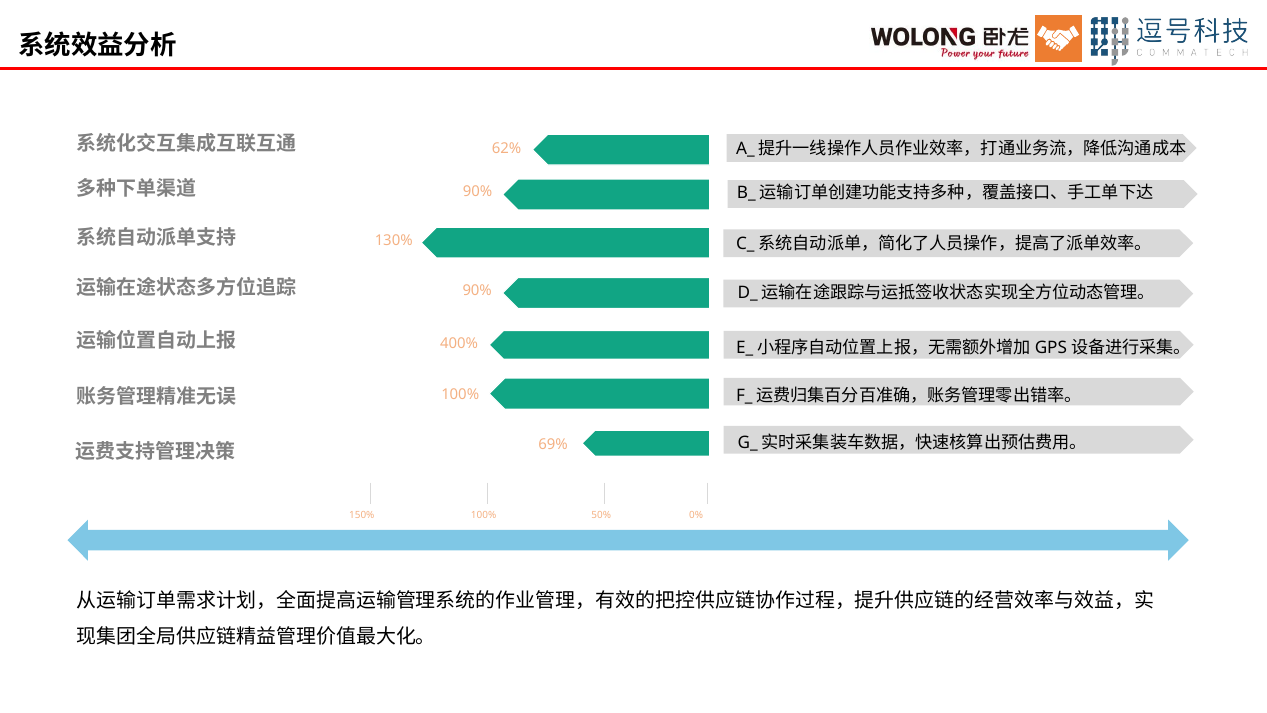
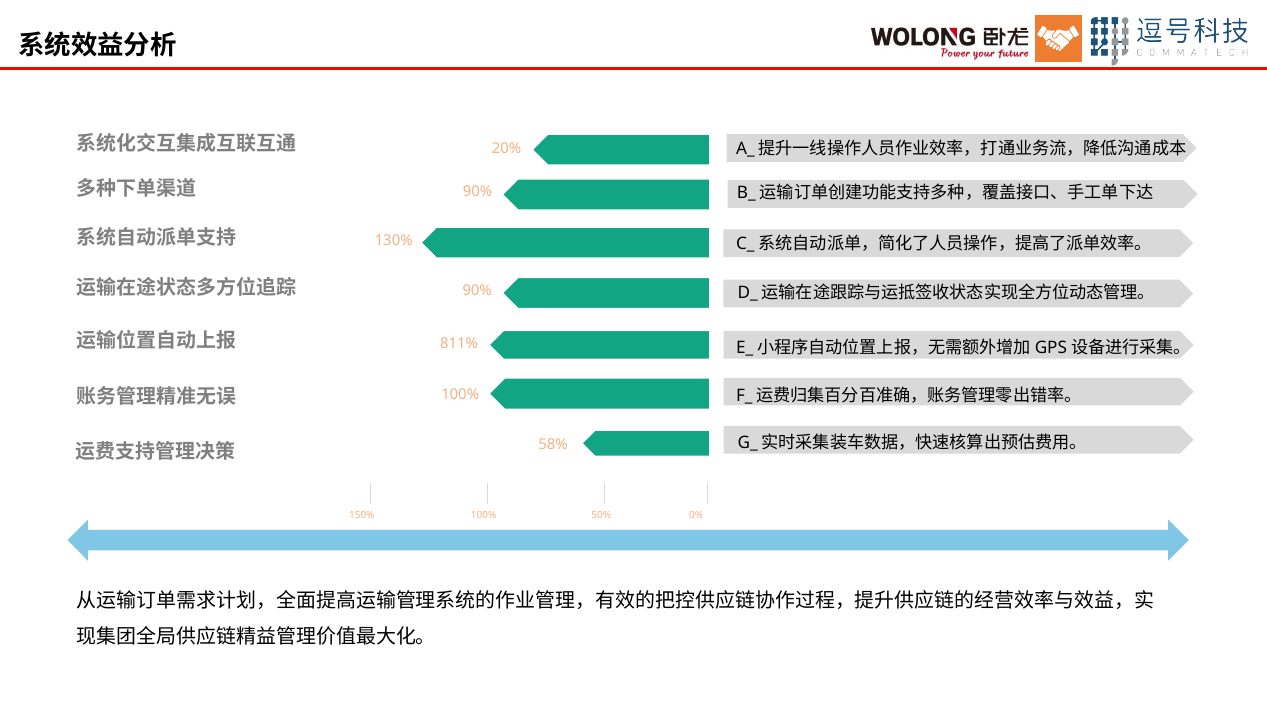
62%: 62% -> 20% (507, 149)
400%: 400% -> 811% (459, 344)
69%: 69% -> 58% (553, 445)
